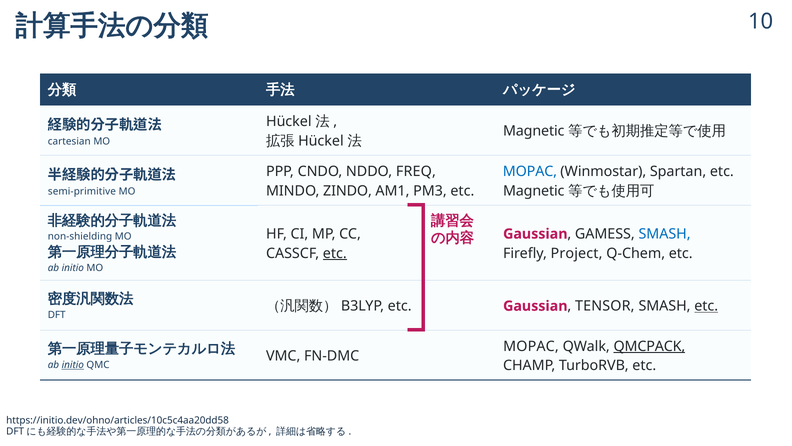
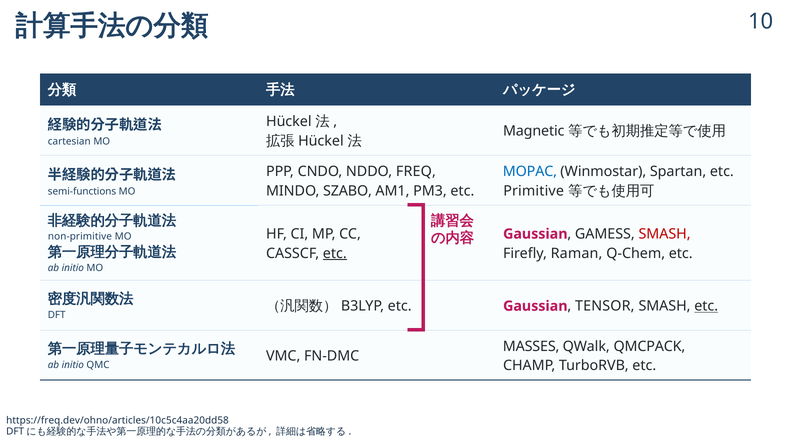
ZINDO: ZINDO -> SZABO (347, 191)
Magnetic: Magnetic -> Primitive (534, 191)
semi-primitive: semi-primitive -> semi-functions (82, 191)
SMASH colour: blue -> red (665, 234)
non-shielding: non-shielding -> non-primitive (80, 236)
Project: Project -> Raman (577, 253)
MOPAC: MOPAC -> MASSES (531, 346)
QMCPACK underline: present -> none (649, 346)
initio underline: present -> none (73, 364)
https://initio.dev/ohno/articles/10c5c4aa20dd58: https://initio.dev/ohno/articles/10c5c4aa20dd58 -> https://freq.dev/ohno/articles/10c5c4aa20dd58 (118, 420)
